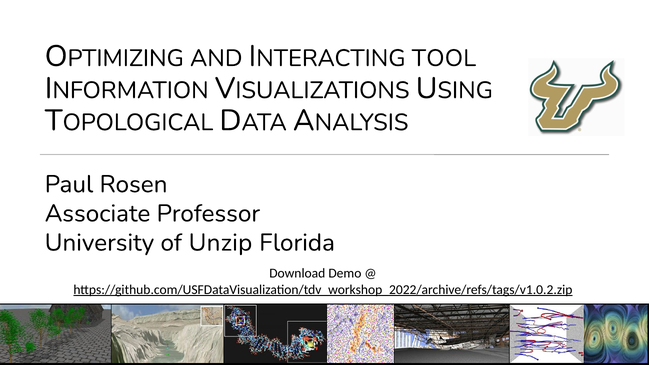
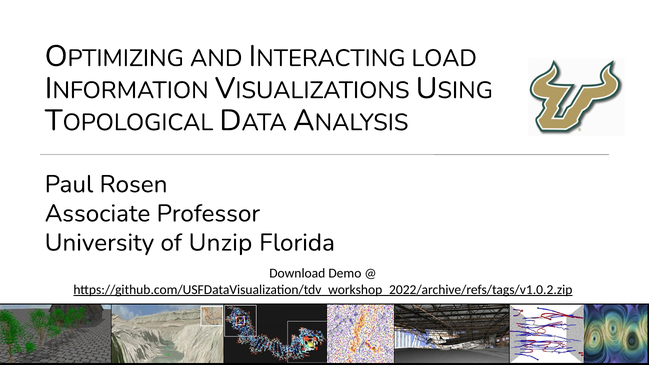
TOOL: TOOL -> LOAD (444, 58)
